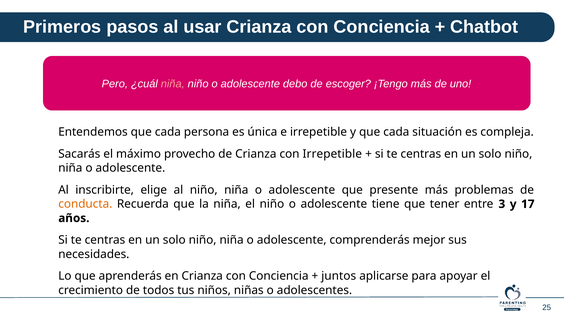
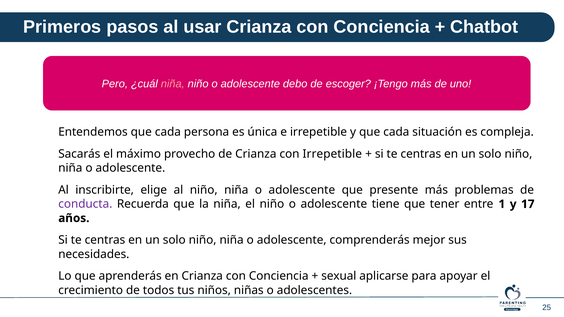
conducta colour: orange -> purple (85, 204)
3: 3 -> 1 (502, 204)
juntos: juntos -> sexual (339, 276)
